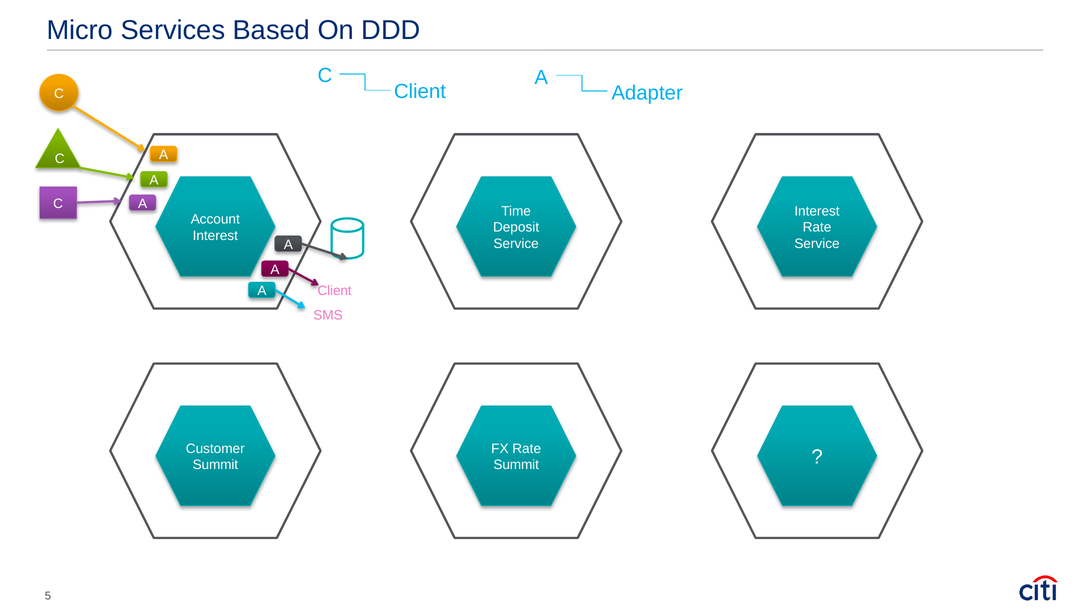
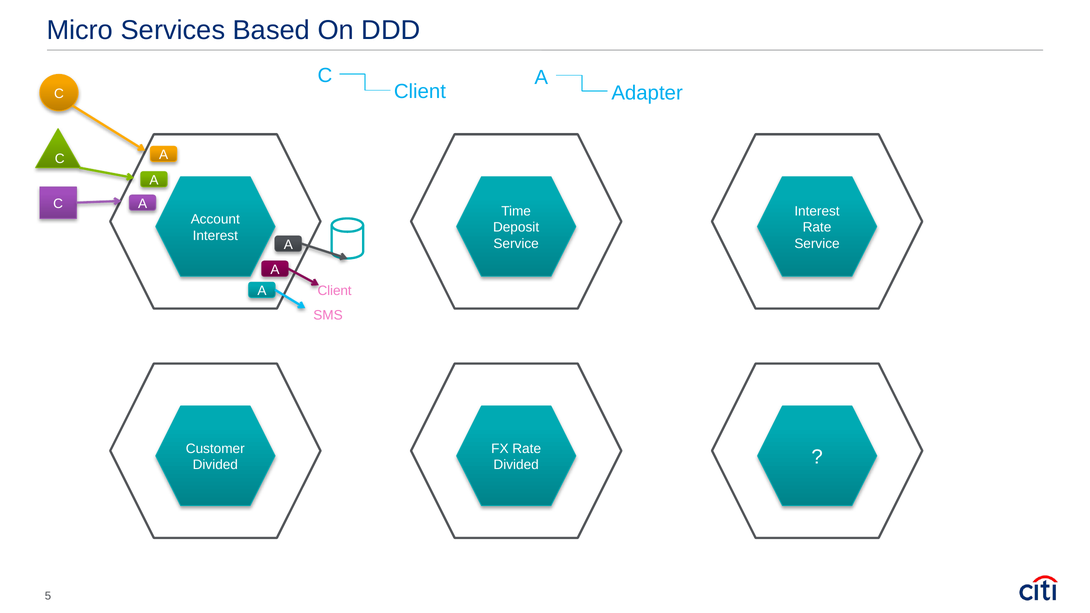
Summit: Summit -> Divided (215, 465)
Summit: Summit -> Divided (516, 465)
